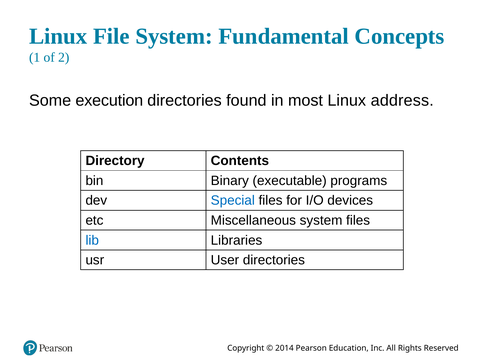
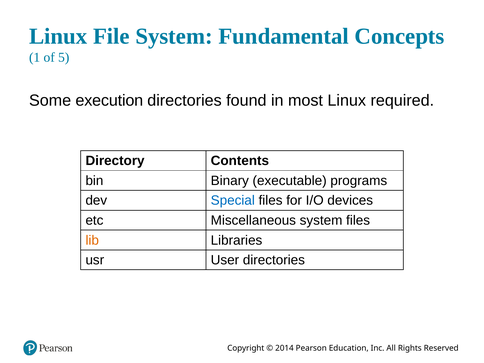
2: 2 -> 5 (64, 57)
address: address -> required (402, 100)
lib colour: blue -> orange (92, 240)
